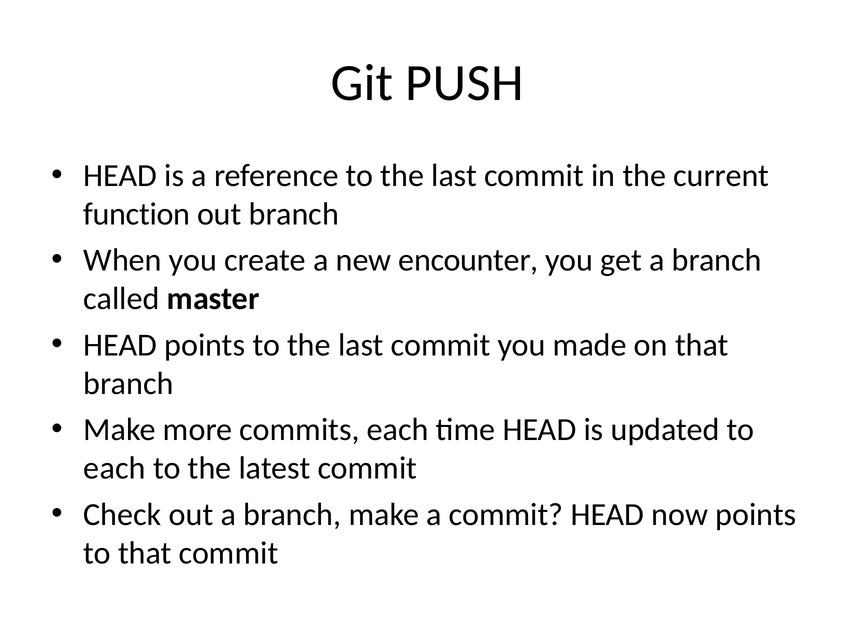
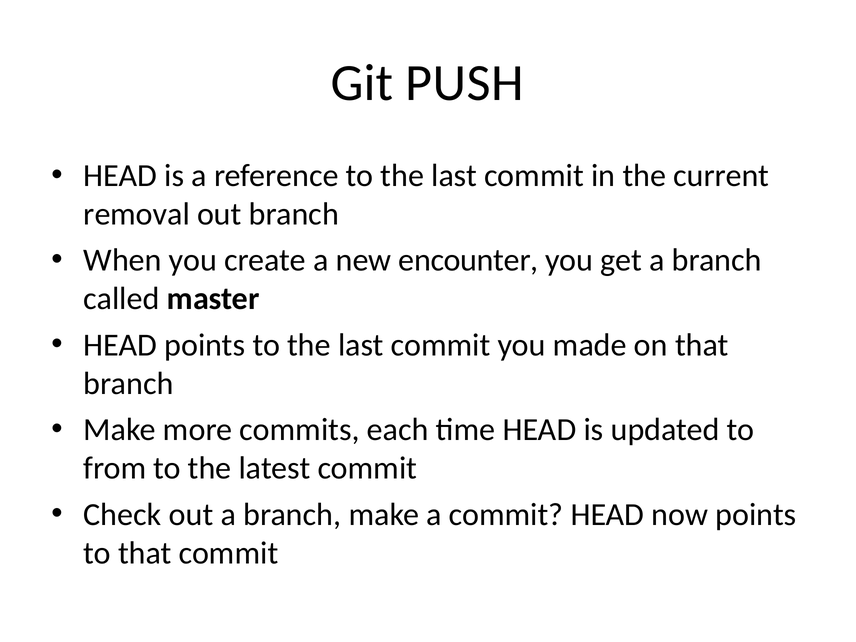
function: function -> removal (137, 214)
each: each -> from (115, 468)
